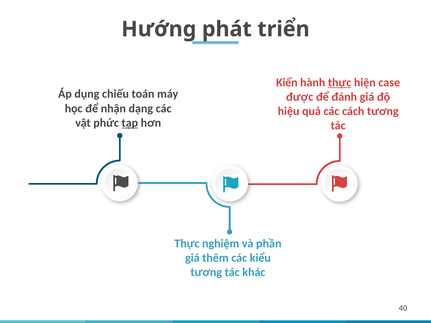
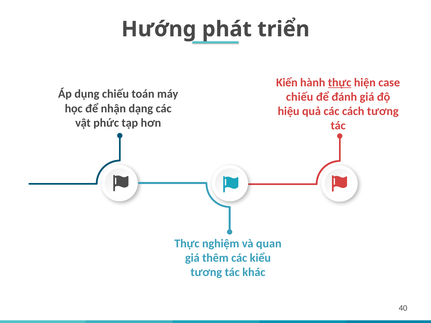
được: được -> chiếu (300, 97)
tạp underline: present -> none (130, 123)
phần: phần -> quan (269, 244)
